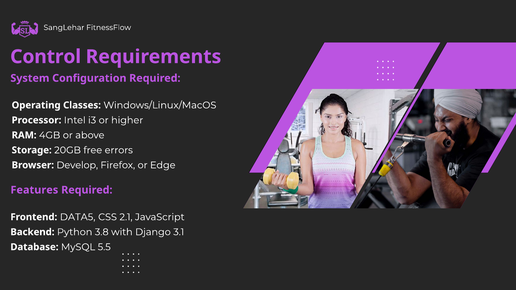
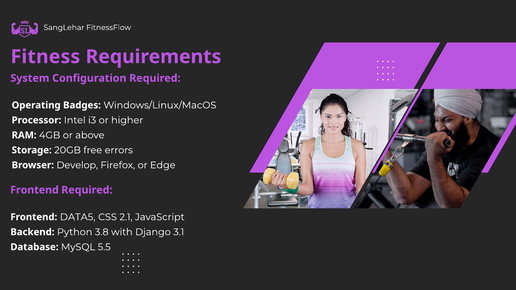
Control: Control -> Fitness (45, 57)
Classes: Classes -> Badges (82, 105)
Features: Features -> Frontend (34, 190)
